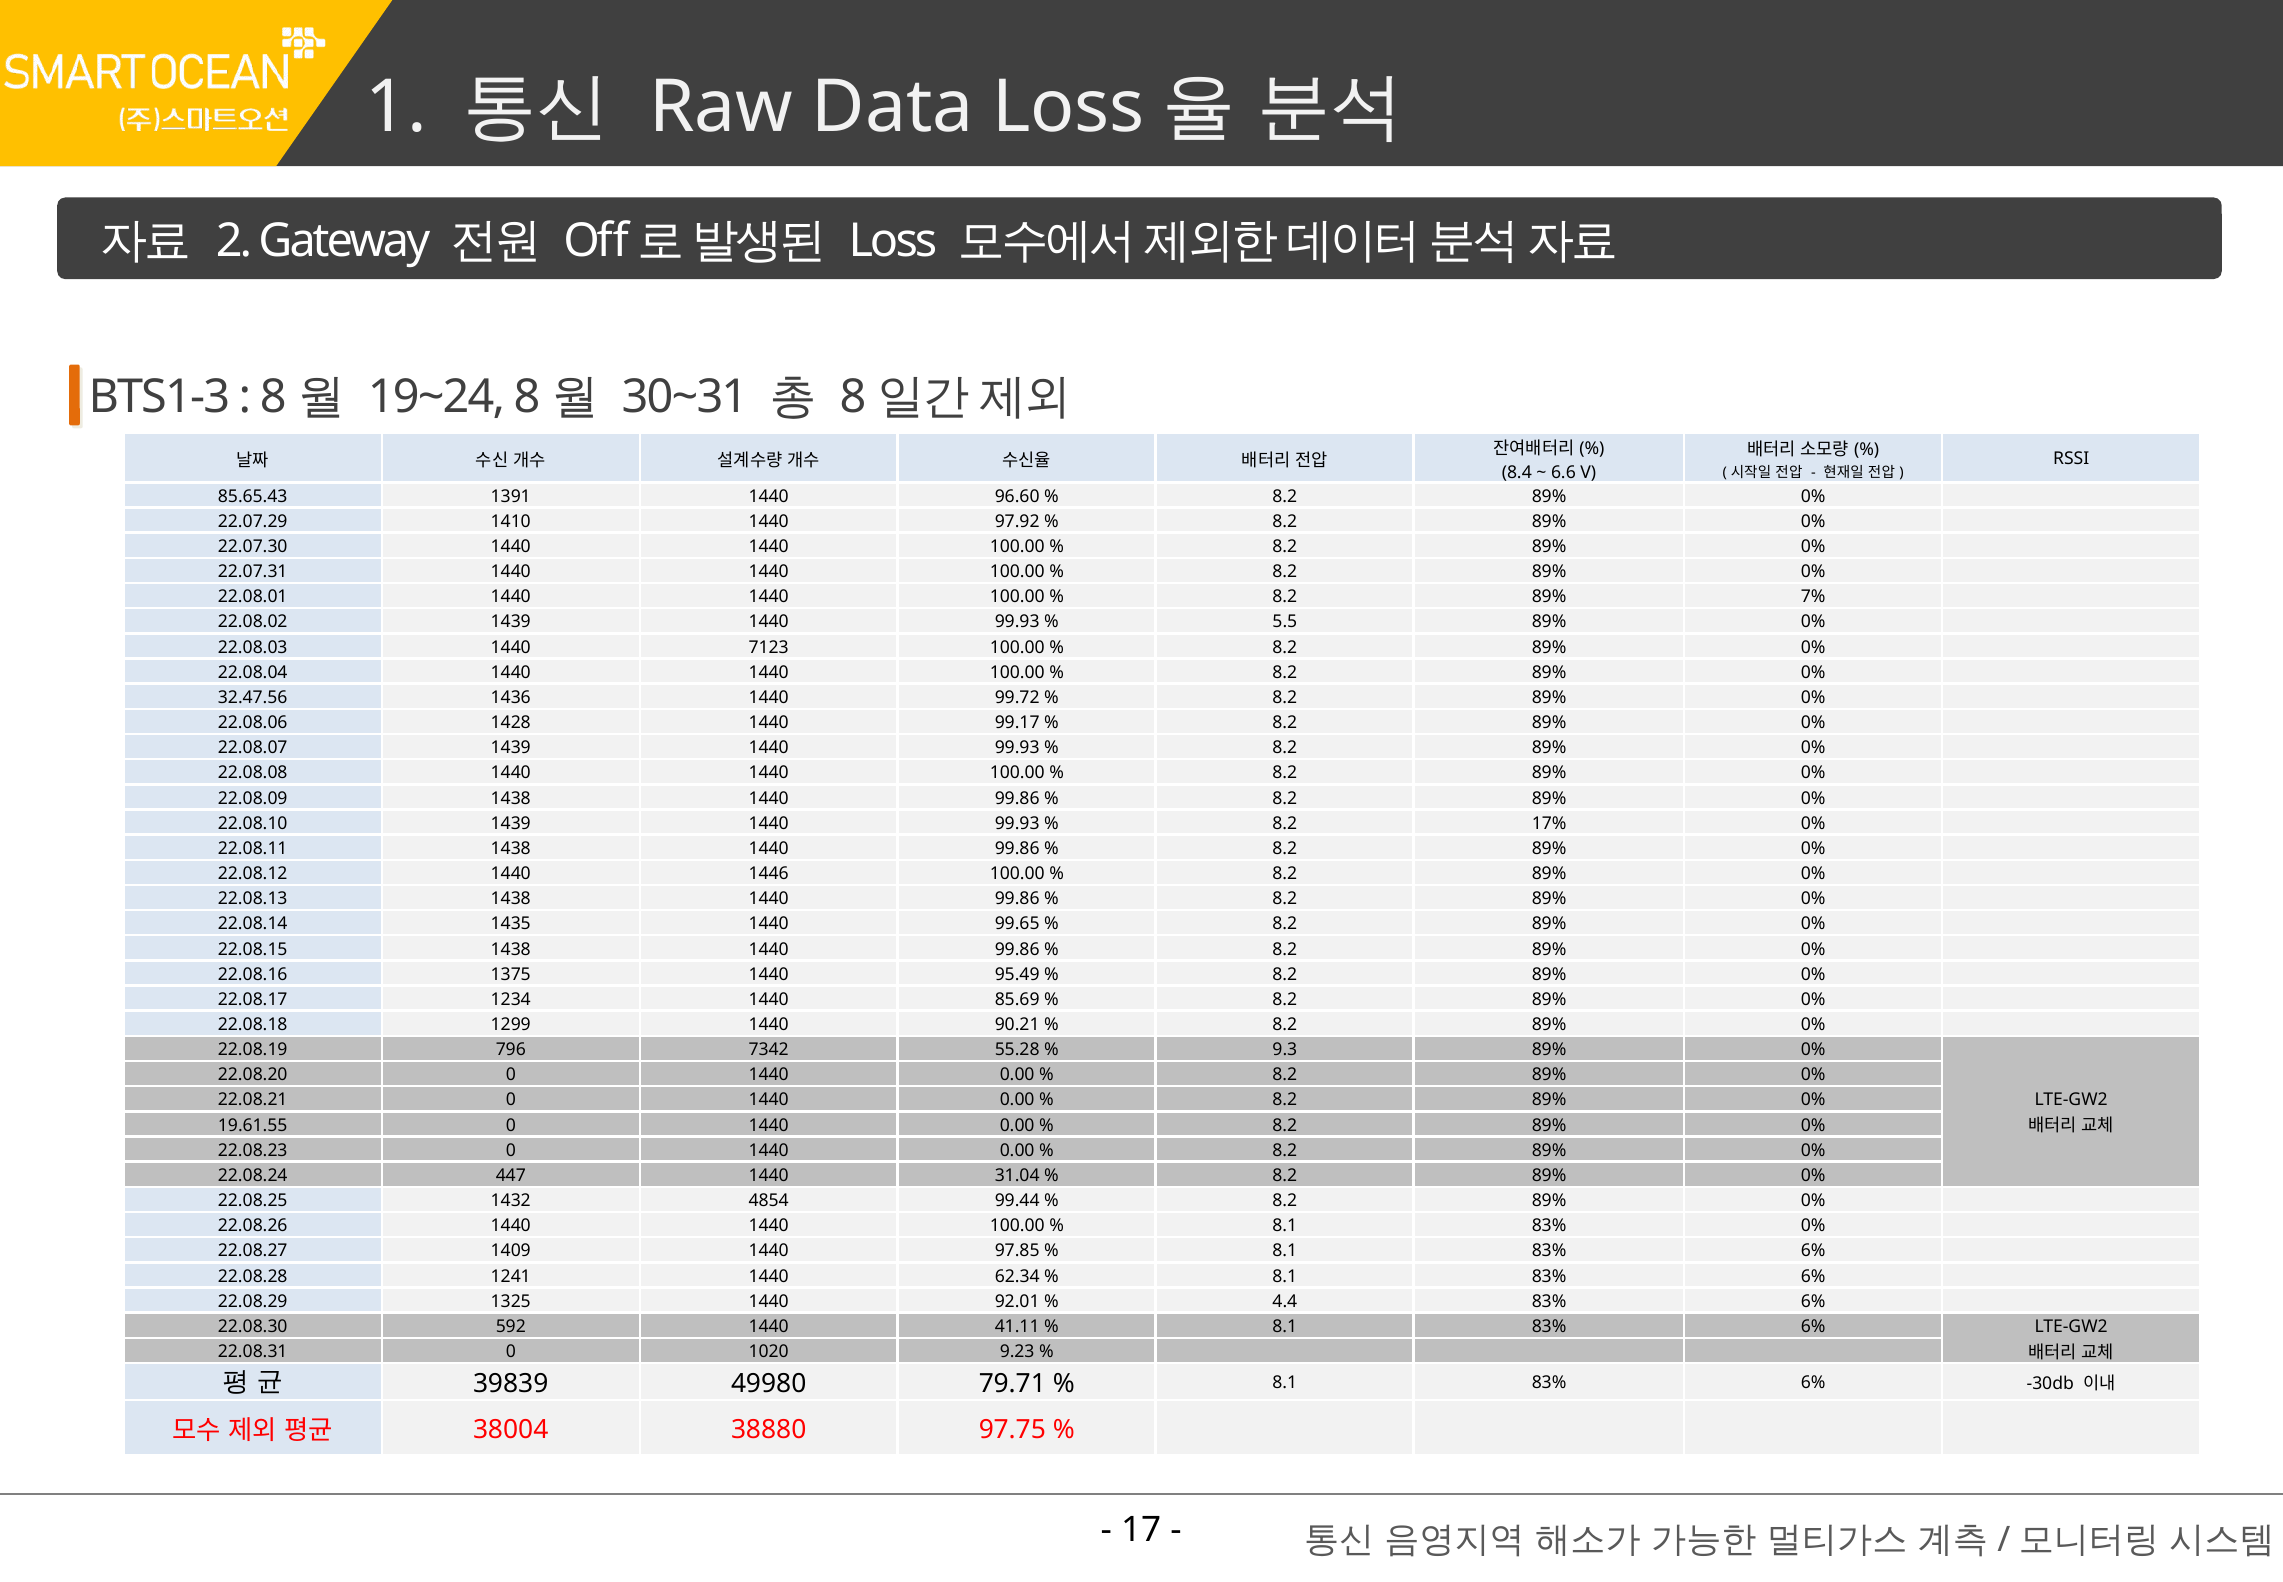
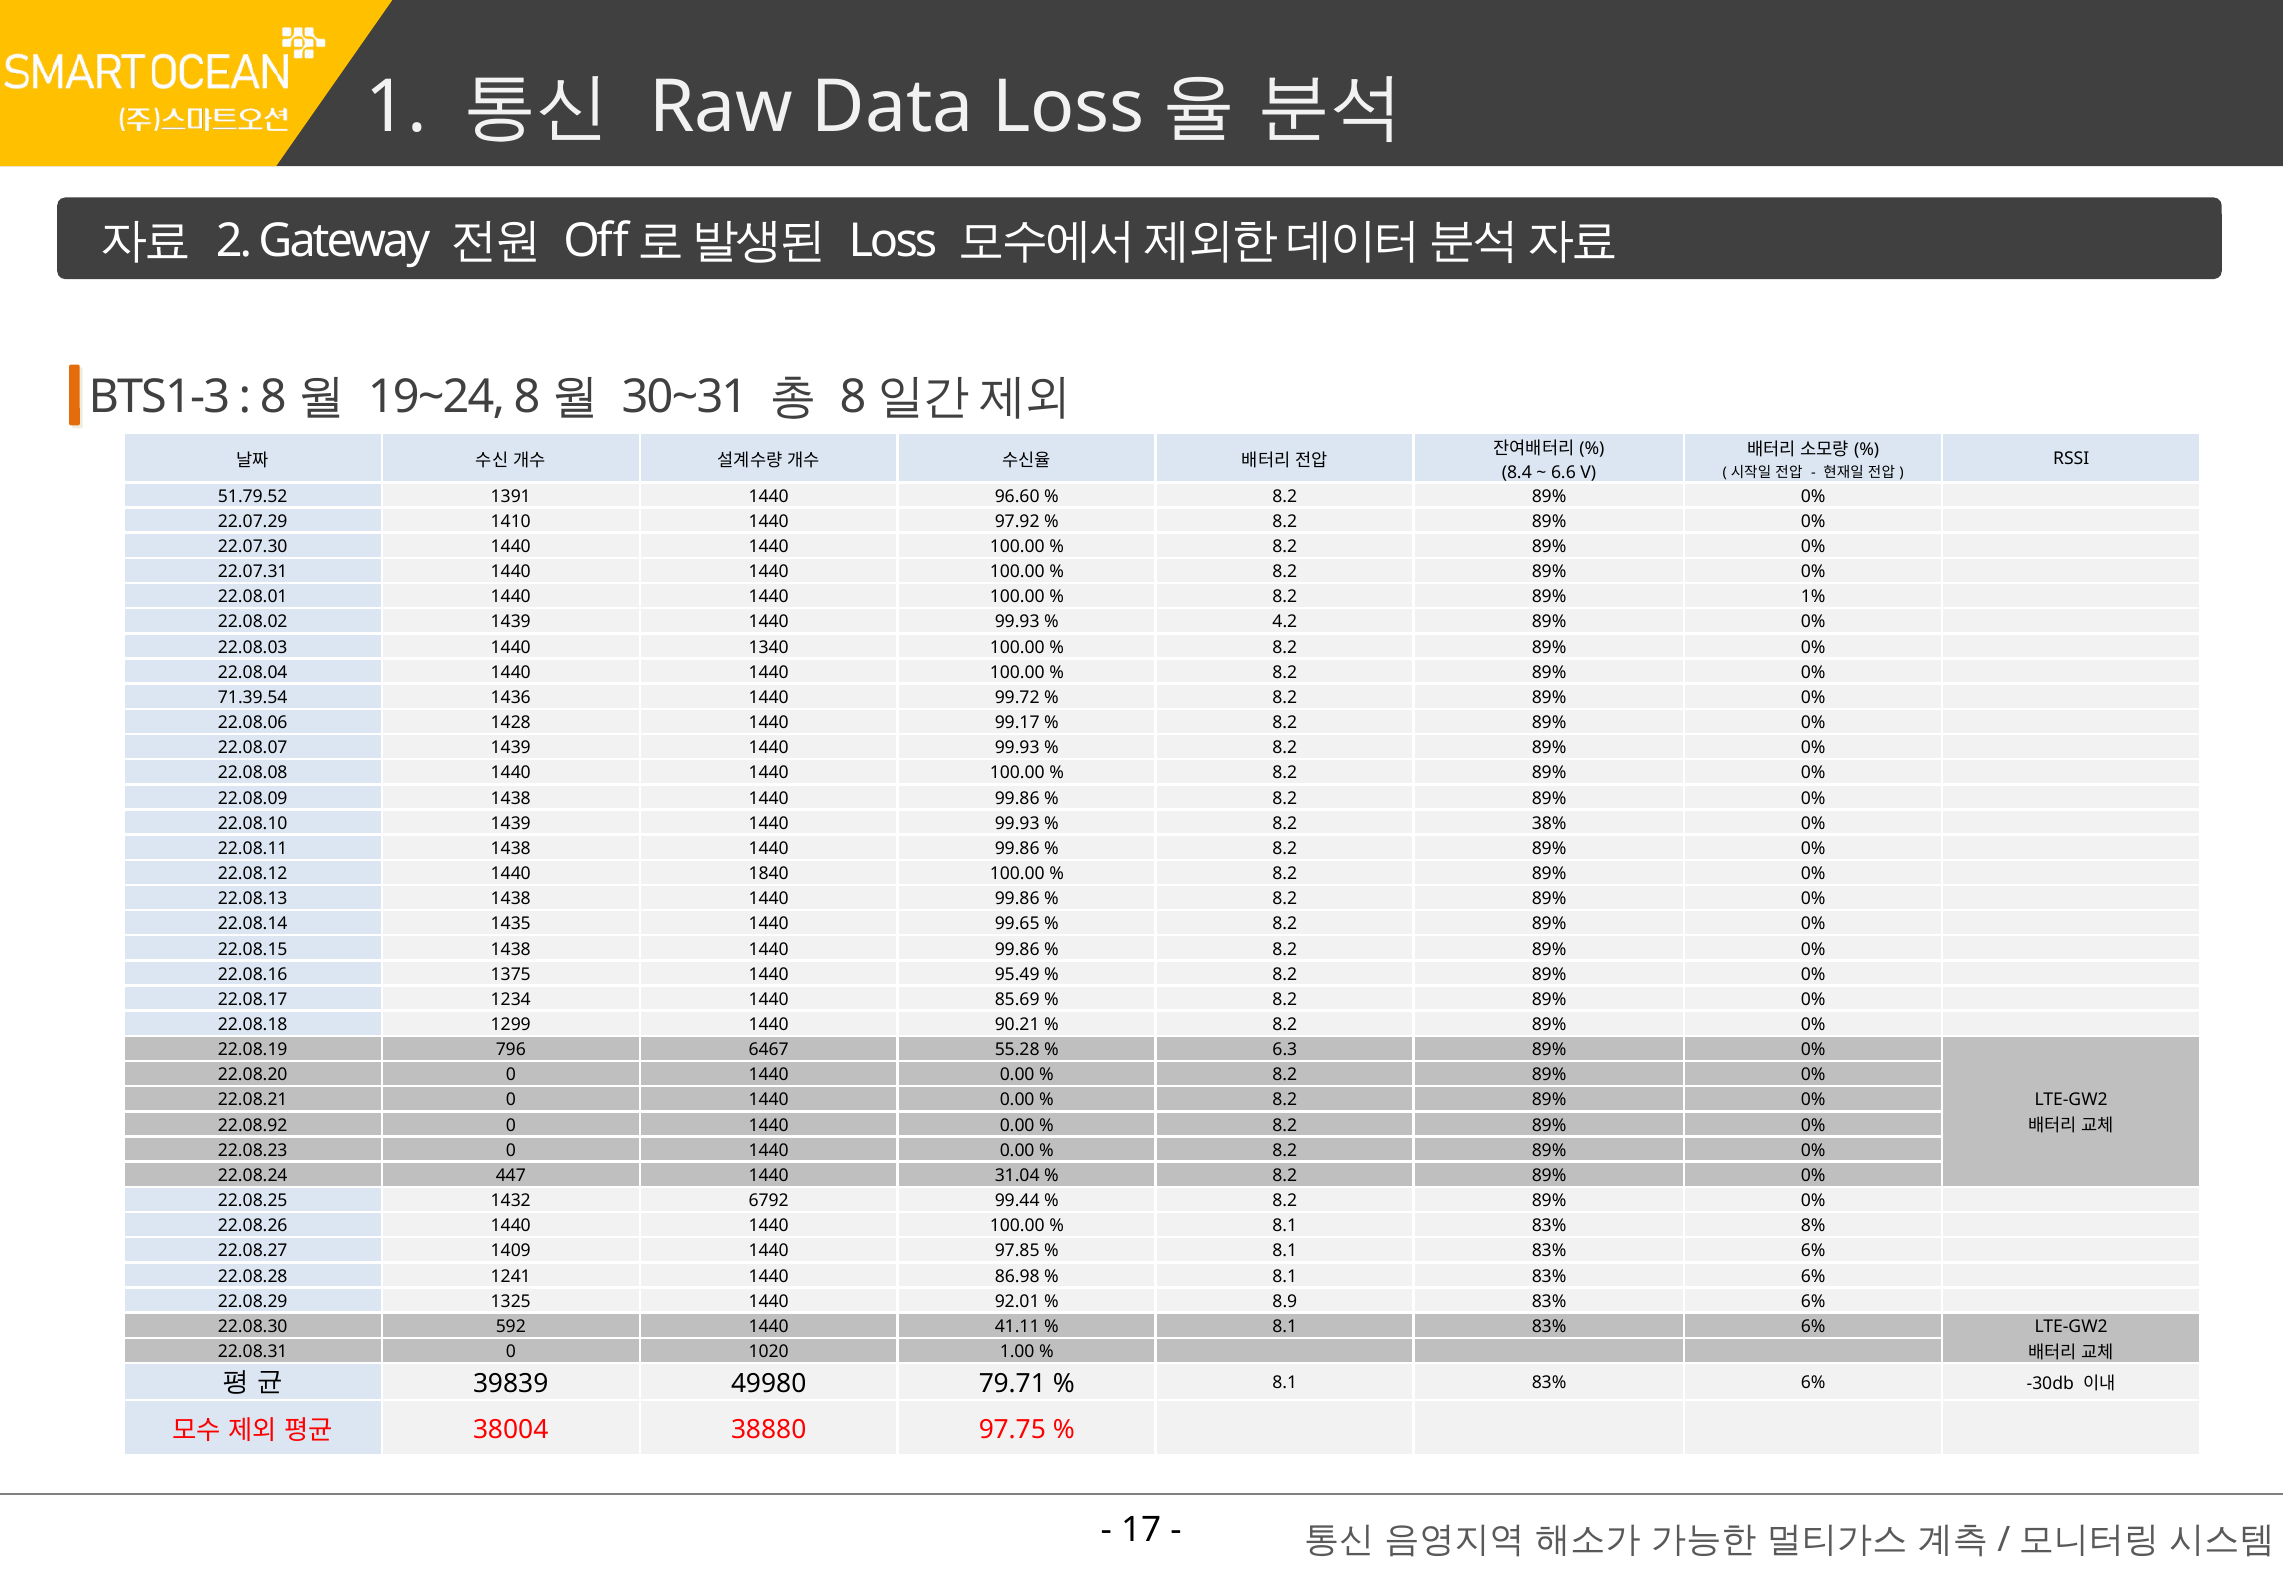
85.65.43: 85.65.43 -> 51.79.52 (253, 496)
7%: 7% -> 1% (1813, 597)
5.5: 5.5 -> 4.2 (1285, 622)
7123: 7123 -> 1340 (769, 647)
32.47.56: 32.47.56 -> 71.39.54 (253, 697)
17%: 17% -> 38% (1549, 823)
1446: 1446 -> 1840 (769, 873)
7342: 7342 -> 6467 (769, 1049)
9.3: 9.3 -> 6.3 (1285, 1049)
19.61.55: 19.61.55 -> 22.08.92 (253, 1125)
4854: 4854 -> 6792 (769, 1200)
83% 0%: 0% -> 8% (1813, 1225)
62.34: 62.34 -> 86.98 (1017, 1276)
4.4: 4.4 -> 8.9 (1285, 1301)
9.23: 9.23 -> 1.00 (1017, 1351)
